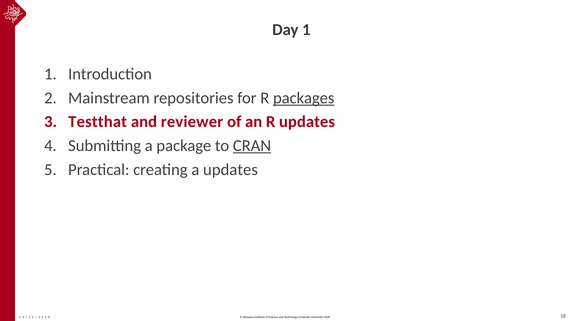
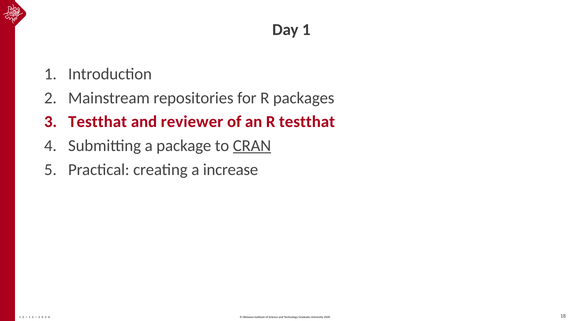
packages underline: present -> none (304, 98)
R updates: updates -> testthat (307, 122)
a updates: updates -> increase (231, 169)
